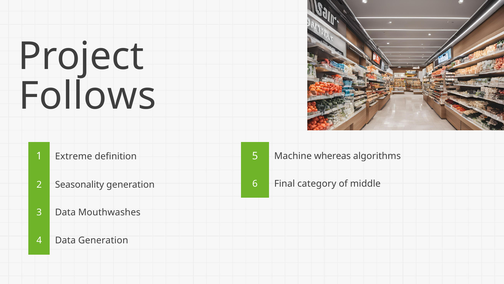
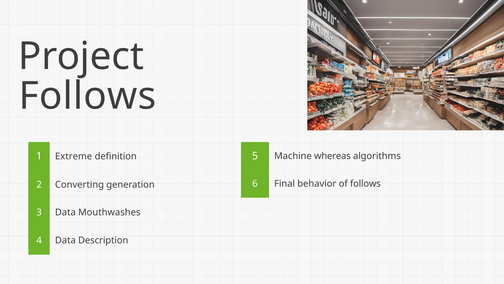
category: category -> behavior (317, 184)
of middle: middle -> follows (365, 184)
Seasonality: Seasonality -> Converting (79, 184)
Data Generation: Generation -> Description (103, 240)
